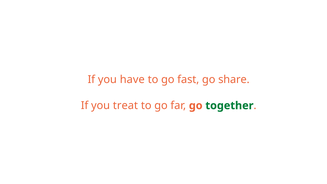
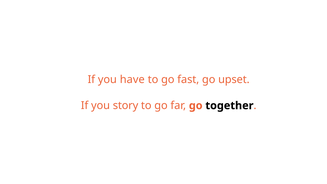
share: share -> upset (234, 79)
treat: treat -> story (126, 106)
together colour: green -> black (229, 106)
